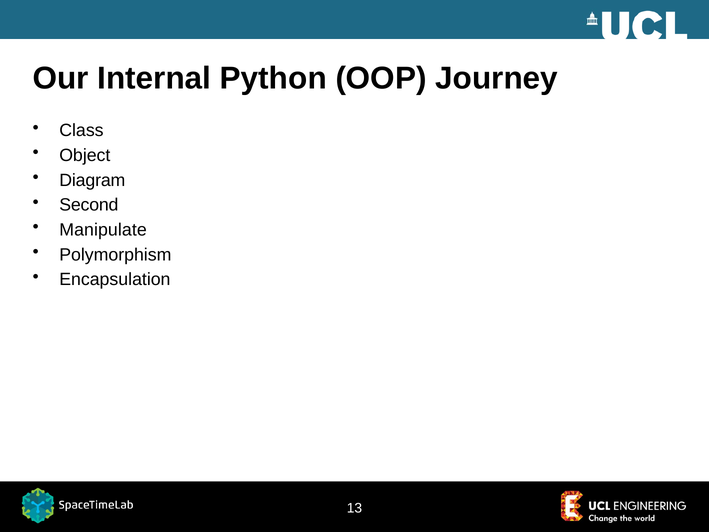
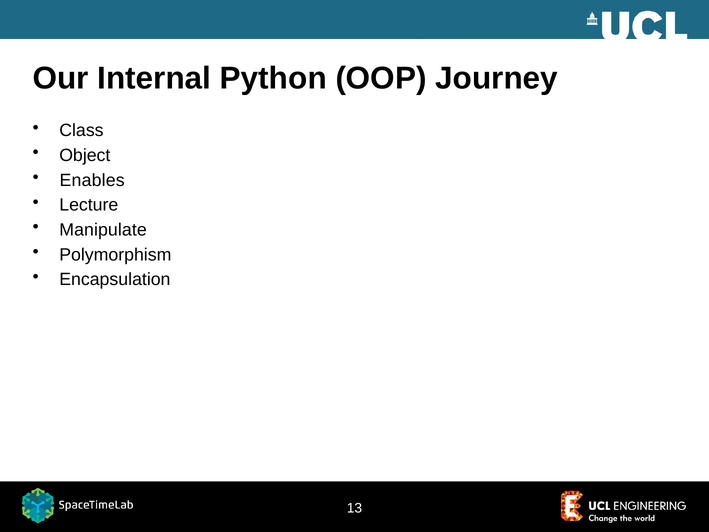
Diagram: Diagram -> Enables (92, 180)
Second: Second -> Lecture (89, 205)
